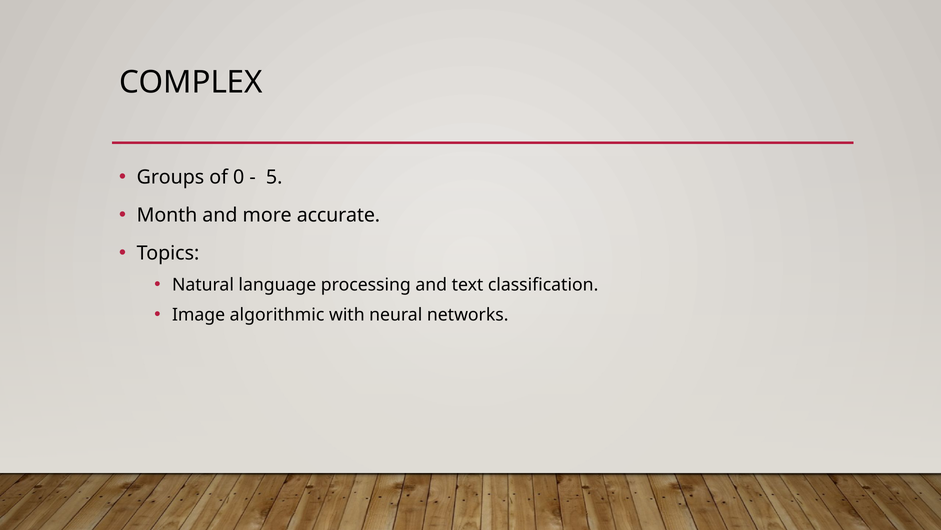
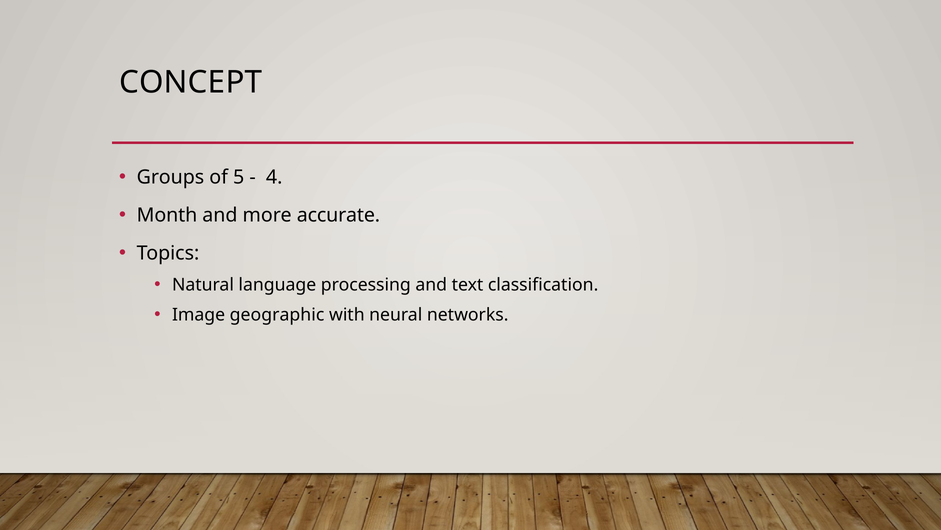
COMPLEX: COMPLEX -> CONCEPT (191, 82)
0: 0 -> 5 (239, 177)
5: 5 -> 4 (274, 177)
algorithmic: algorithmic -> geographic (277, 315)
